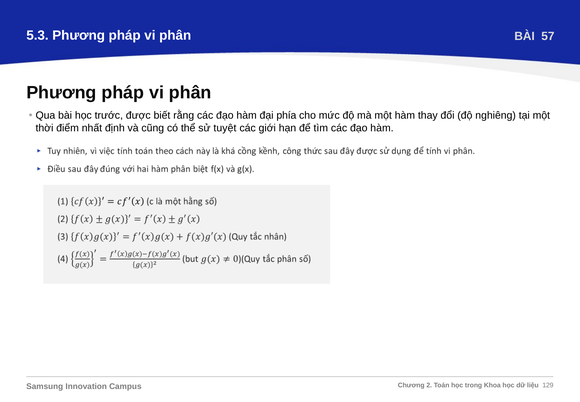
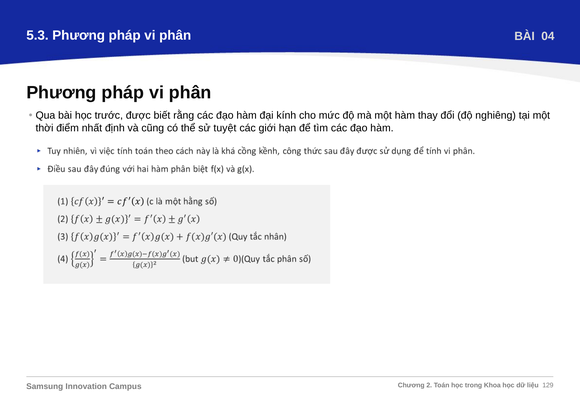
57: 57 -> 04 (548, 36)
phía: phía -> kính (286, 115)
